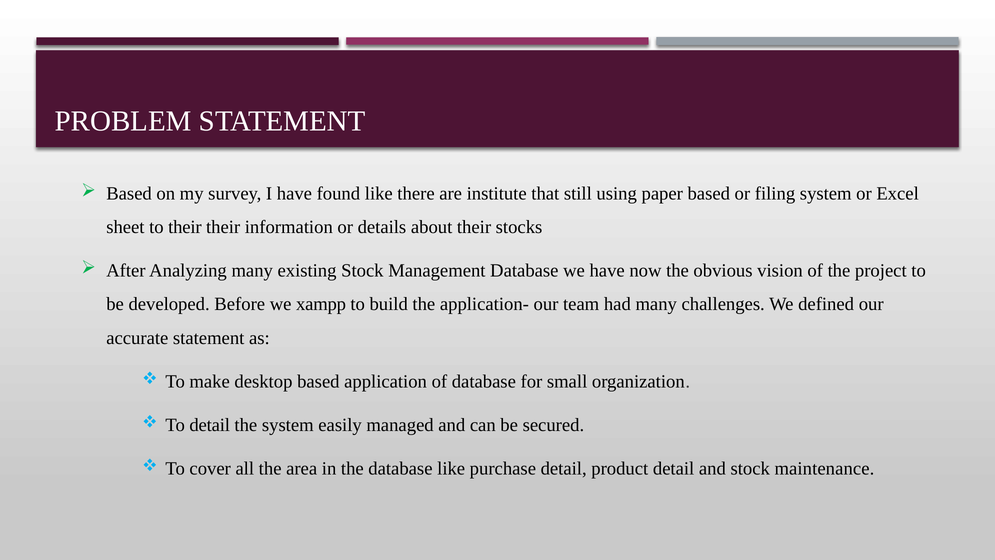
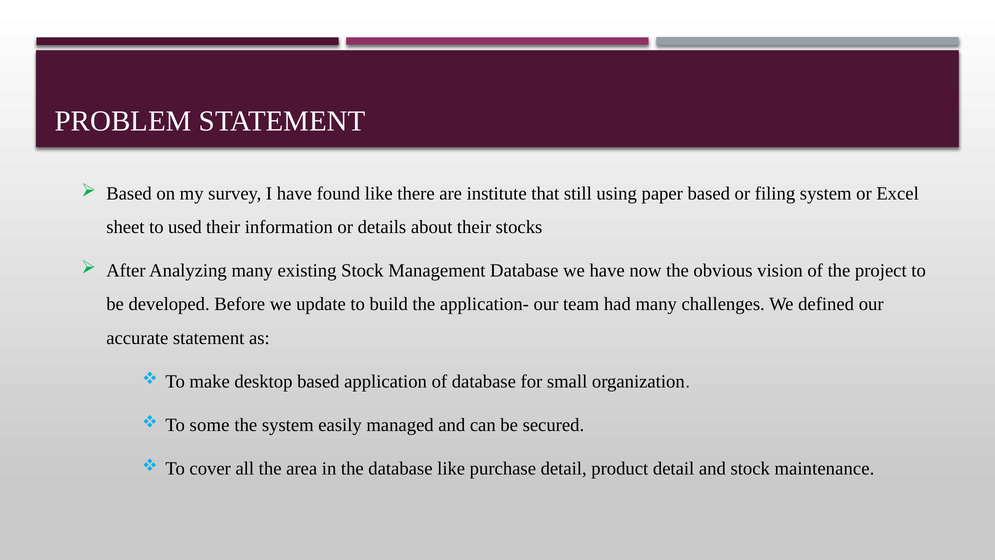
to their: their -> used (185, 227)
xampp: xampp -> update (321, 304)
To detail: detail -> some (210, 425)
